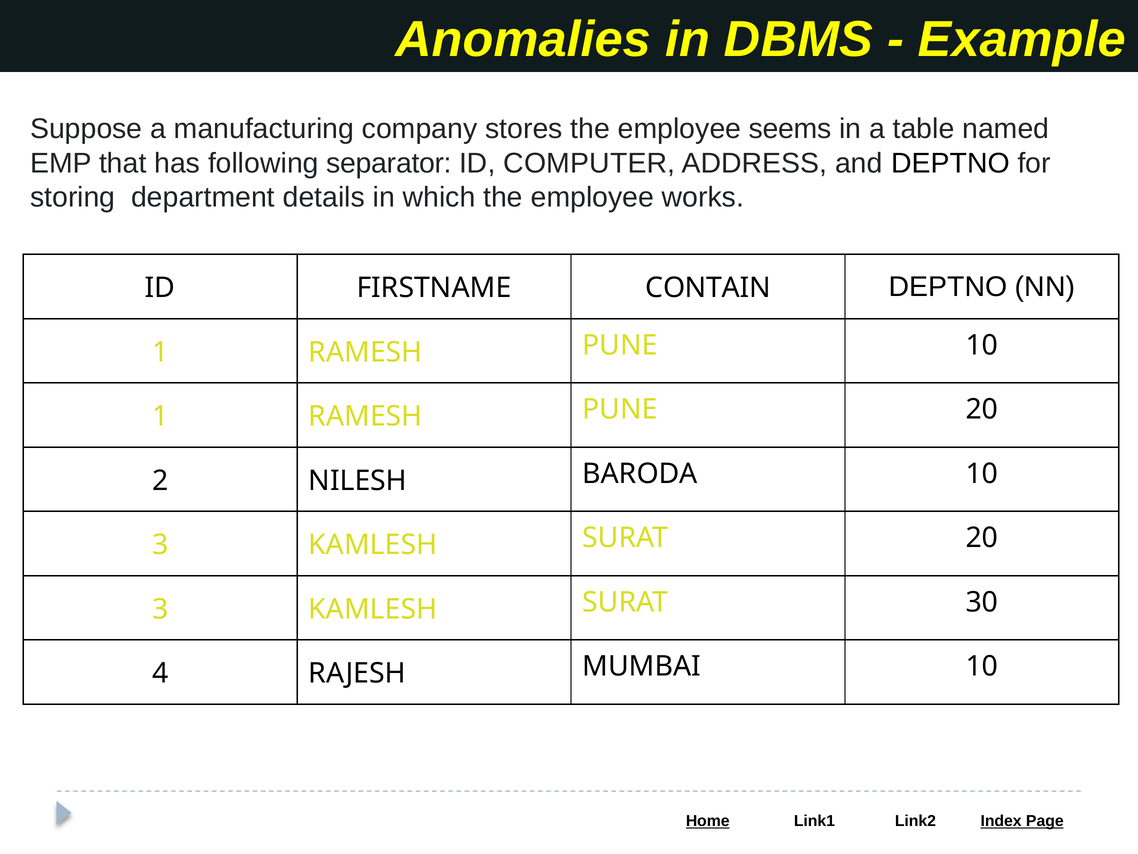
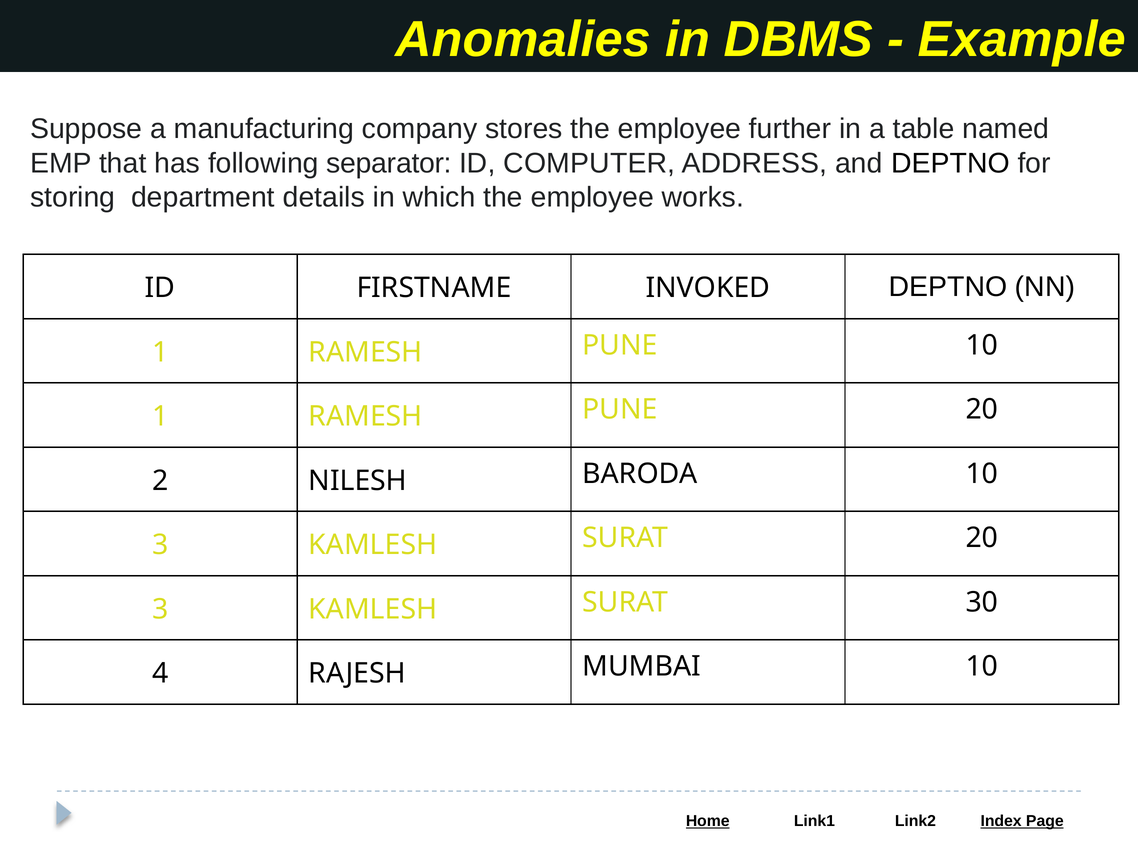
seems: seems -> further (790, 129)
CONTAIN: CONTAIN -> INVOKED (708, 288)
